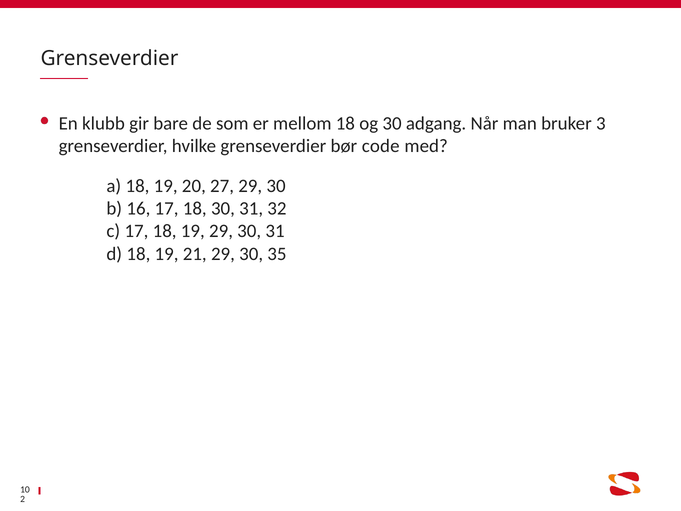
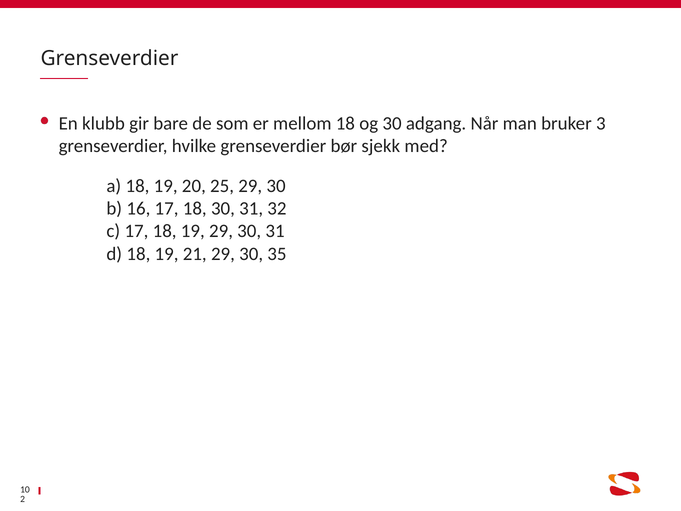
code: code -> sjekk (381, 146)
27: 27 -> 25 (222, 186)
